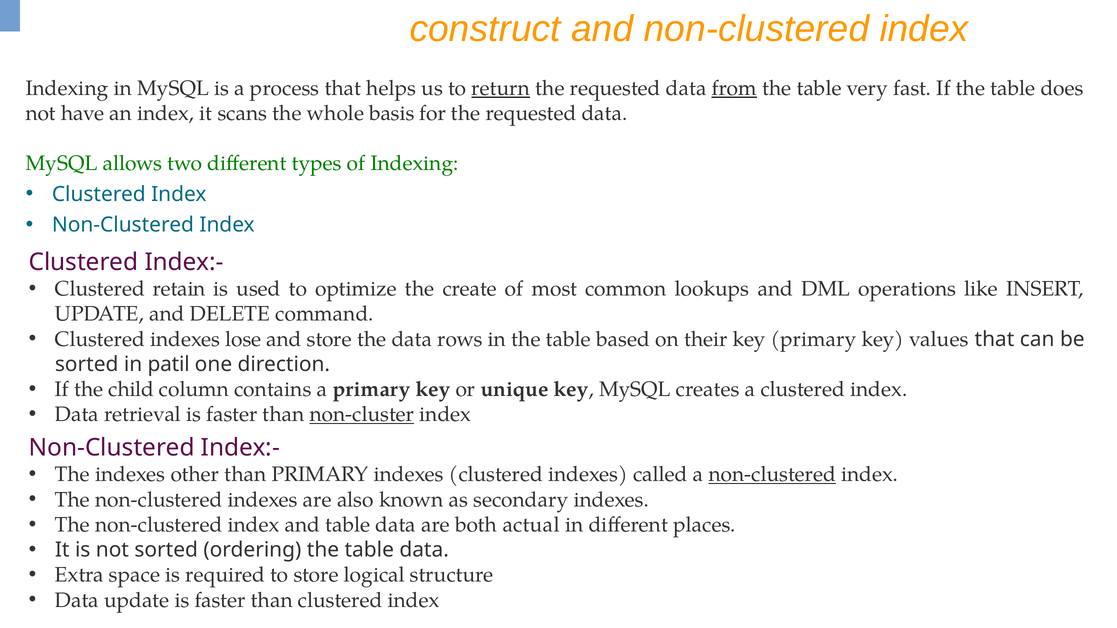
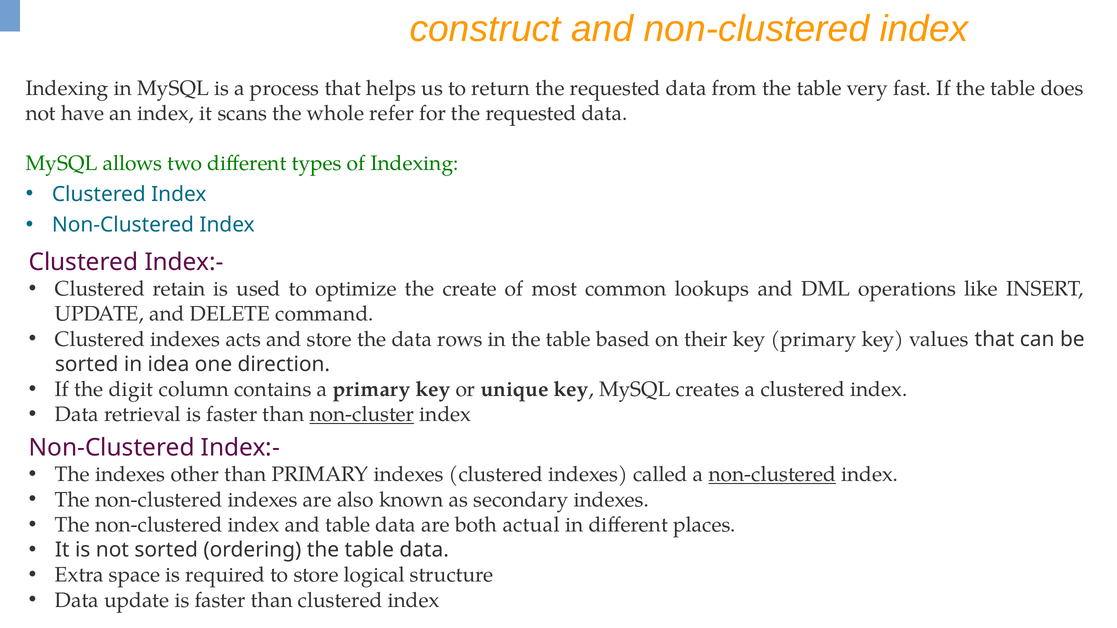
return underline: present -> none (501, 88)
from underline: present -> none (734, 88)
basis: basis -> refer (392, 113)
lose: lose -> acts (243, 339)
patil: patil -> idea (169, 364)
child: child -> digit (131, 390)
